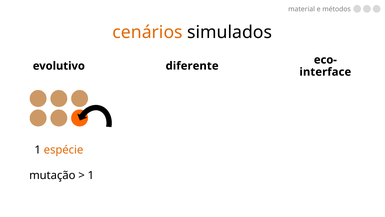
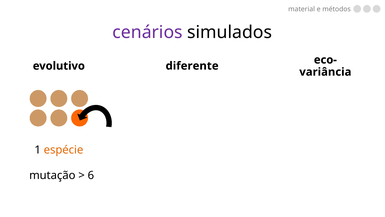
cenários colour: orange -> purple (148, 32)
interface: interface -> variância (325, 72)
1: 1 -> 6 (91, 175)
